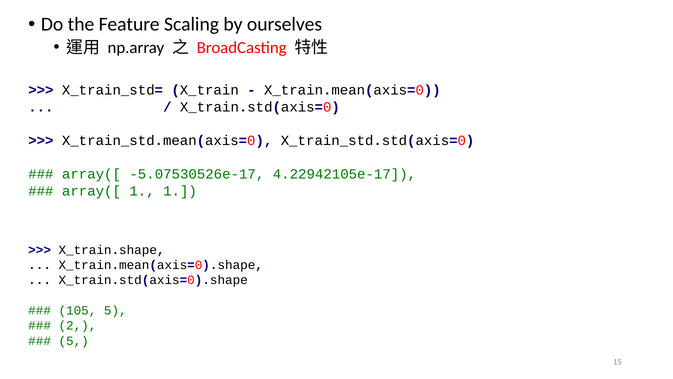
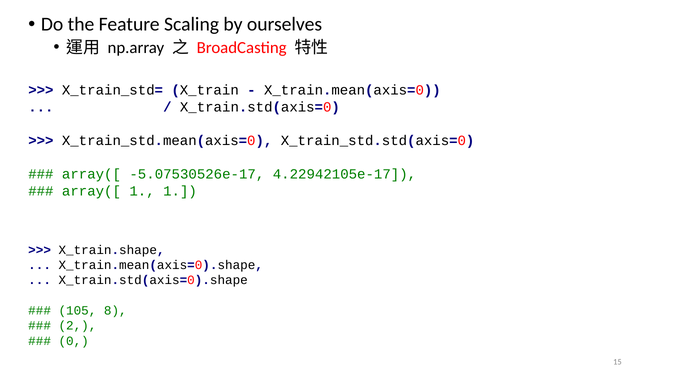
105 5: 5 -> 8 (115, 310)
5: 5 -> 0 (74, 341)
